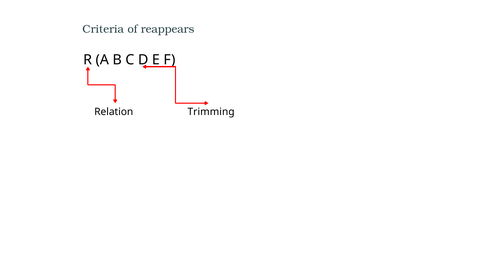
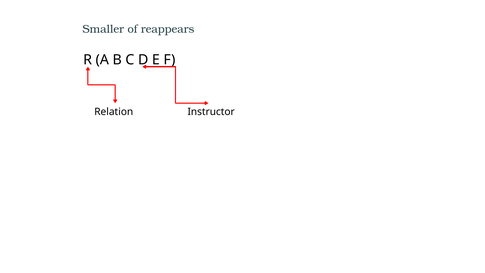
Criteria: Criteria -> Smaller (103, 29)
Trimming: Trimming -> Instructor (211, 112)
